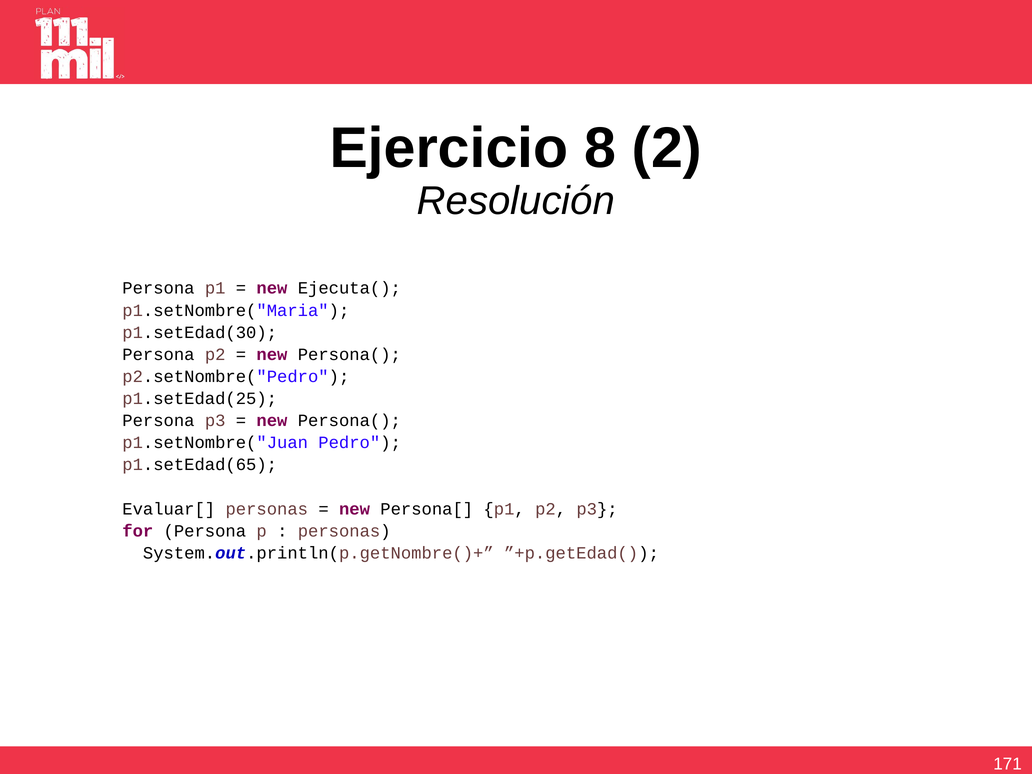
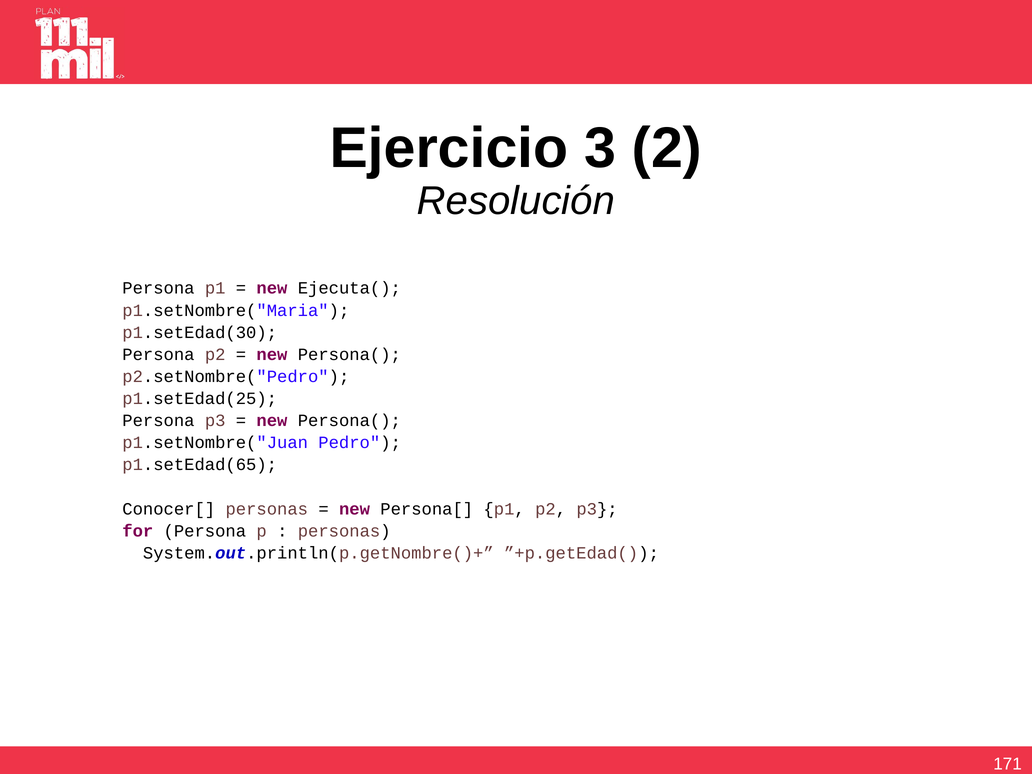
8: 8 -> 3 (600, 148)
Evaluar[: Evaluar[ -> Conocer[ (169, 509)
